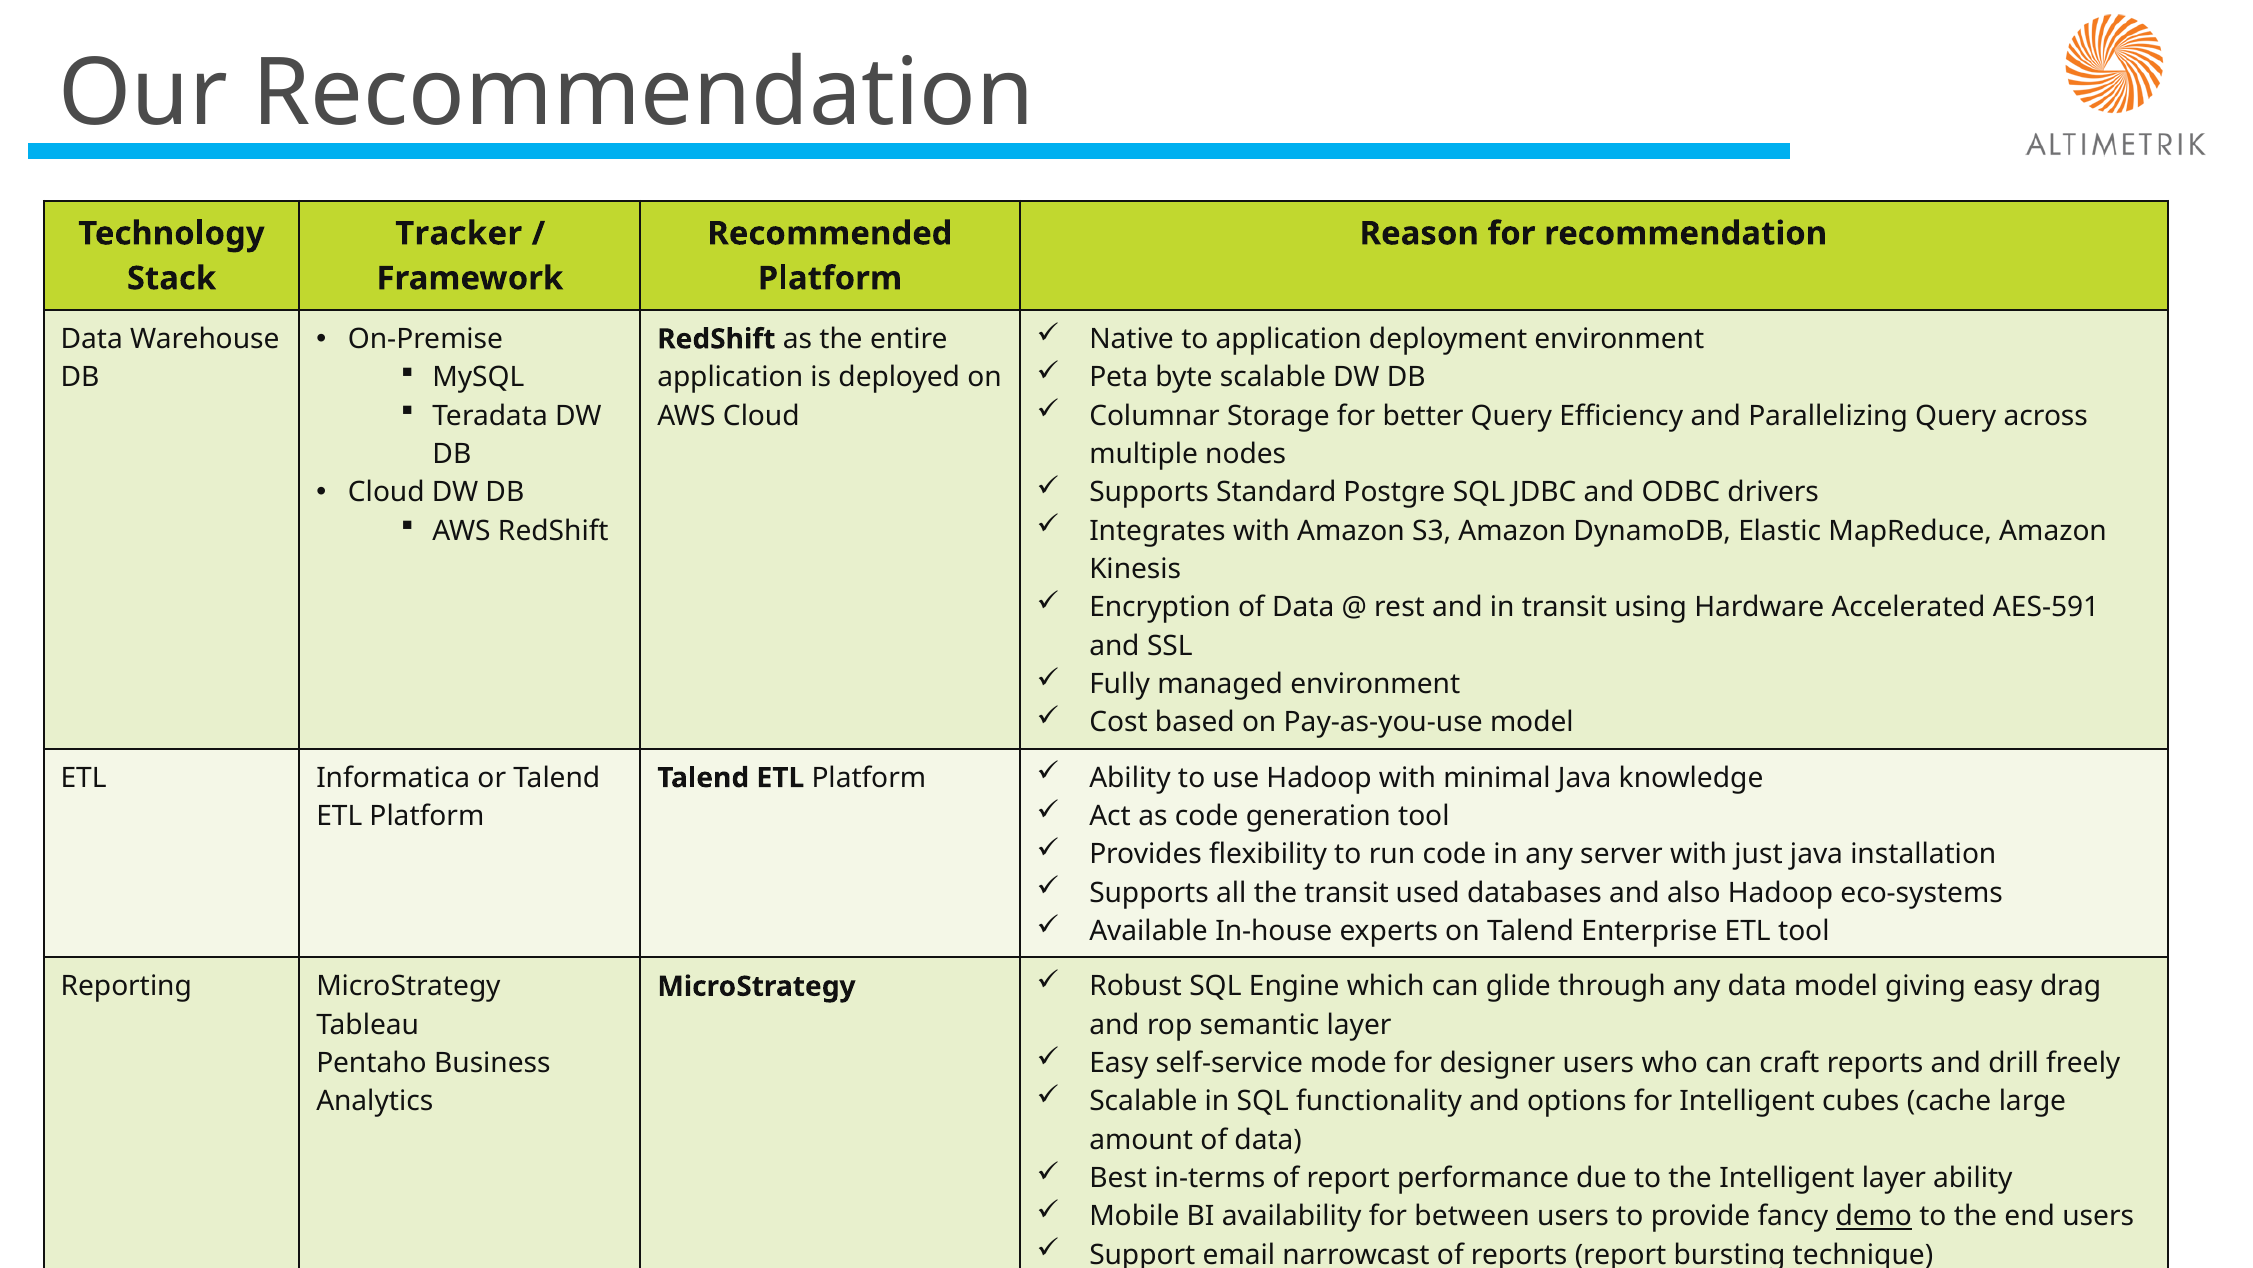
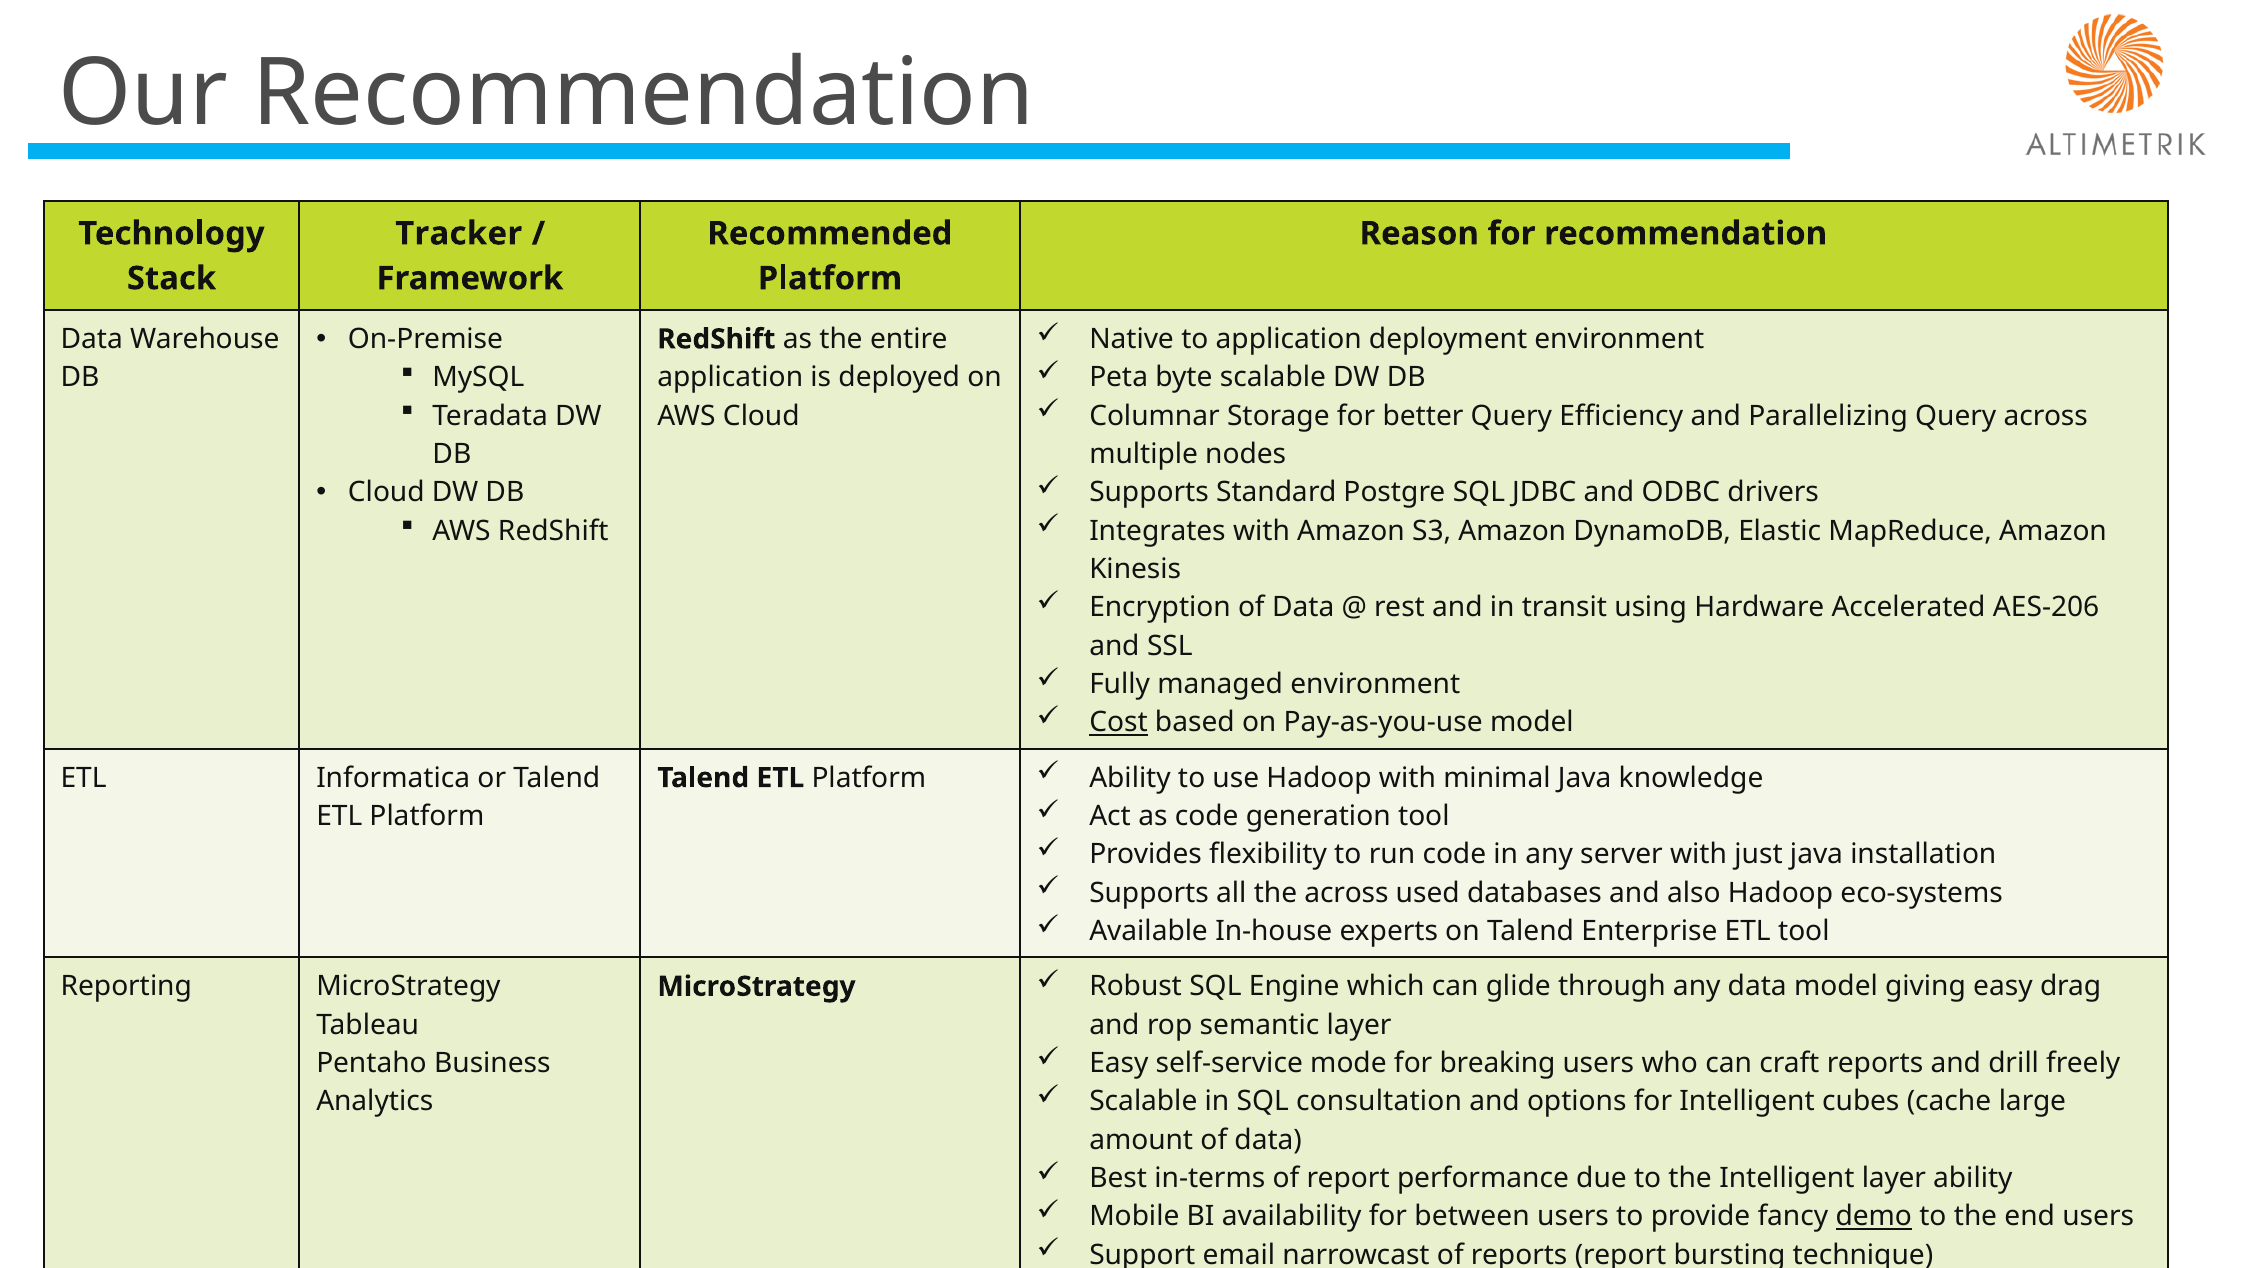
AES-591: AES-591 -> AES-206 (2046, 607)
Cost underline: none -> present (1119, 722)
the transit: transit -> across (1346, 892)
designer: designer -> breaking (1497, 1063)
functionality: functionality -> consultation (1379, 1101)
